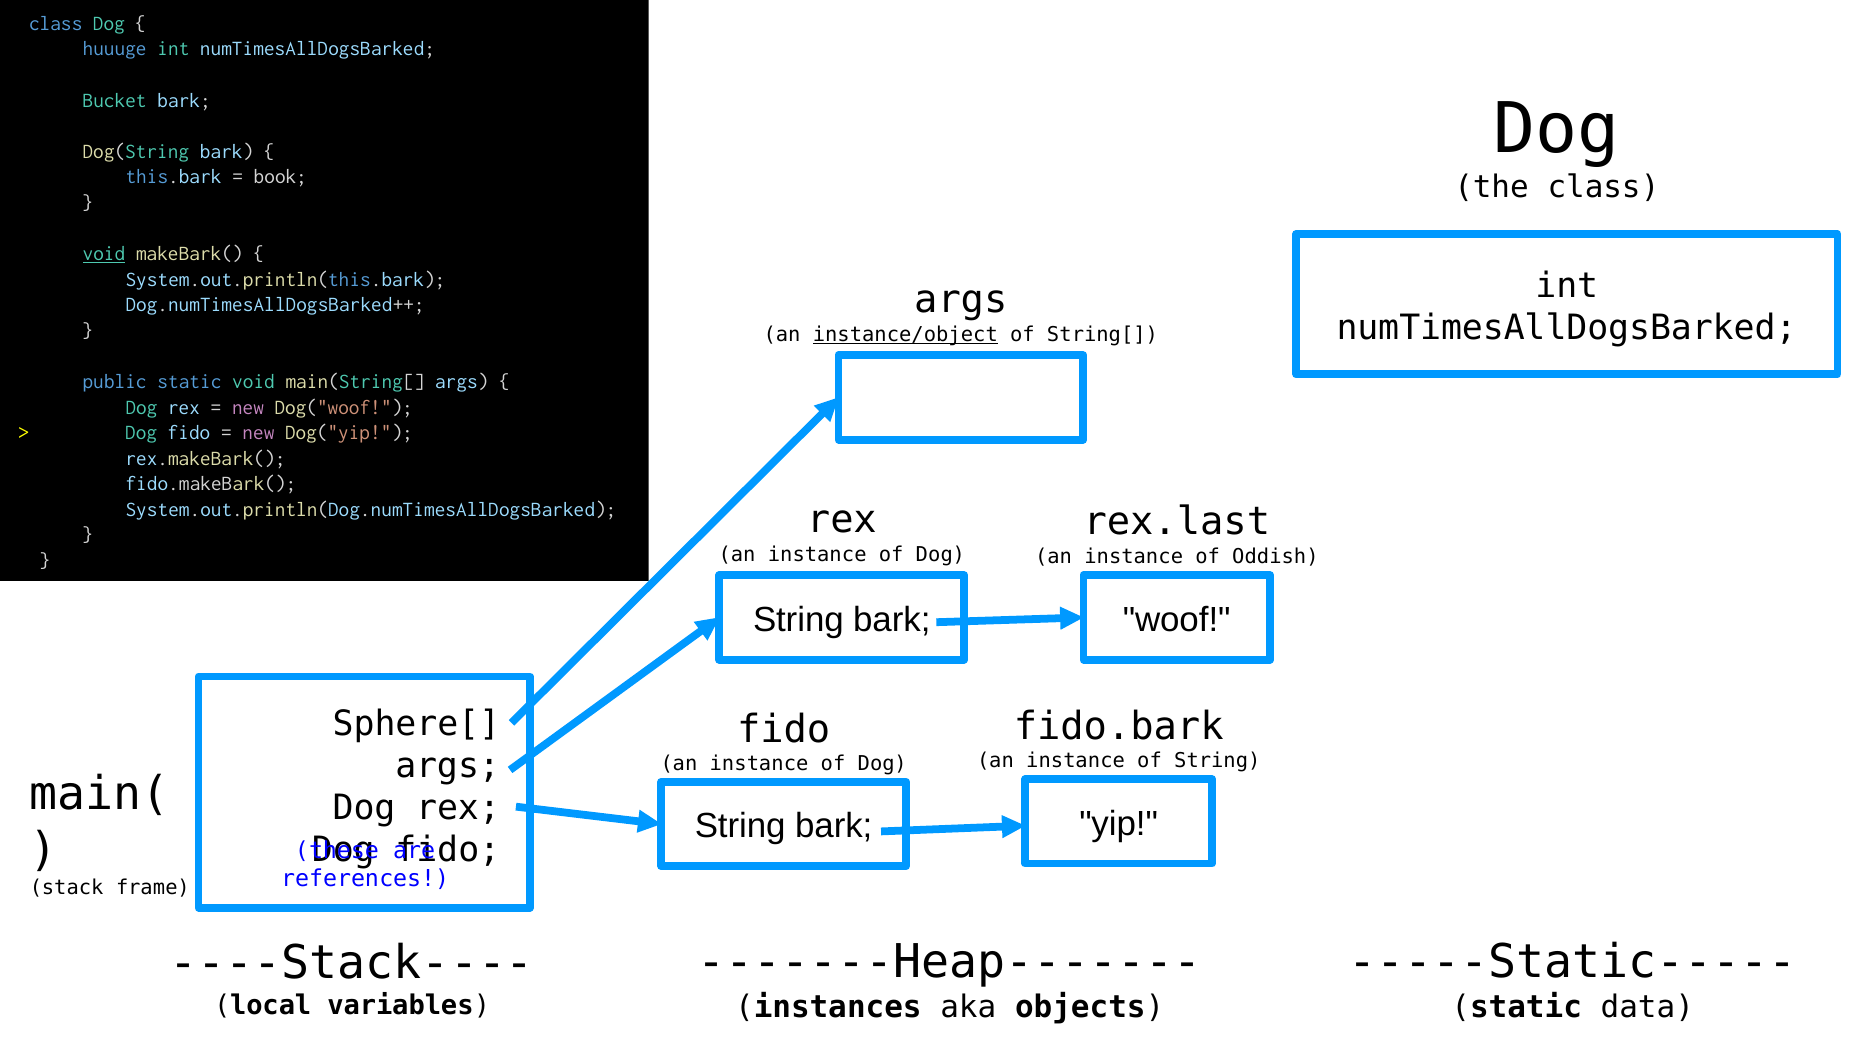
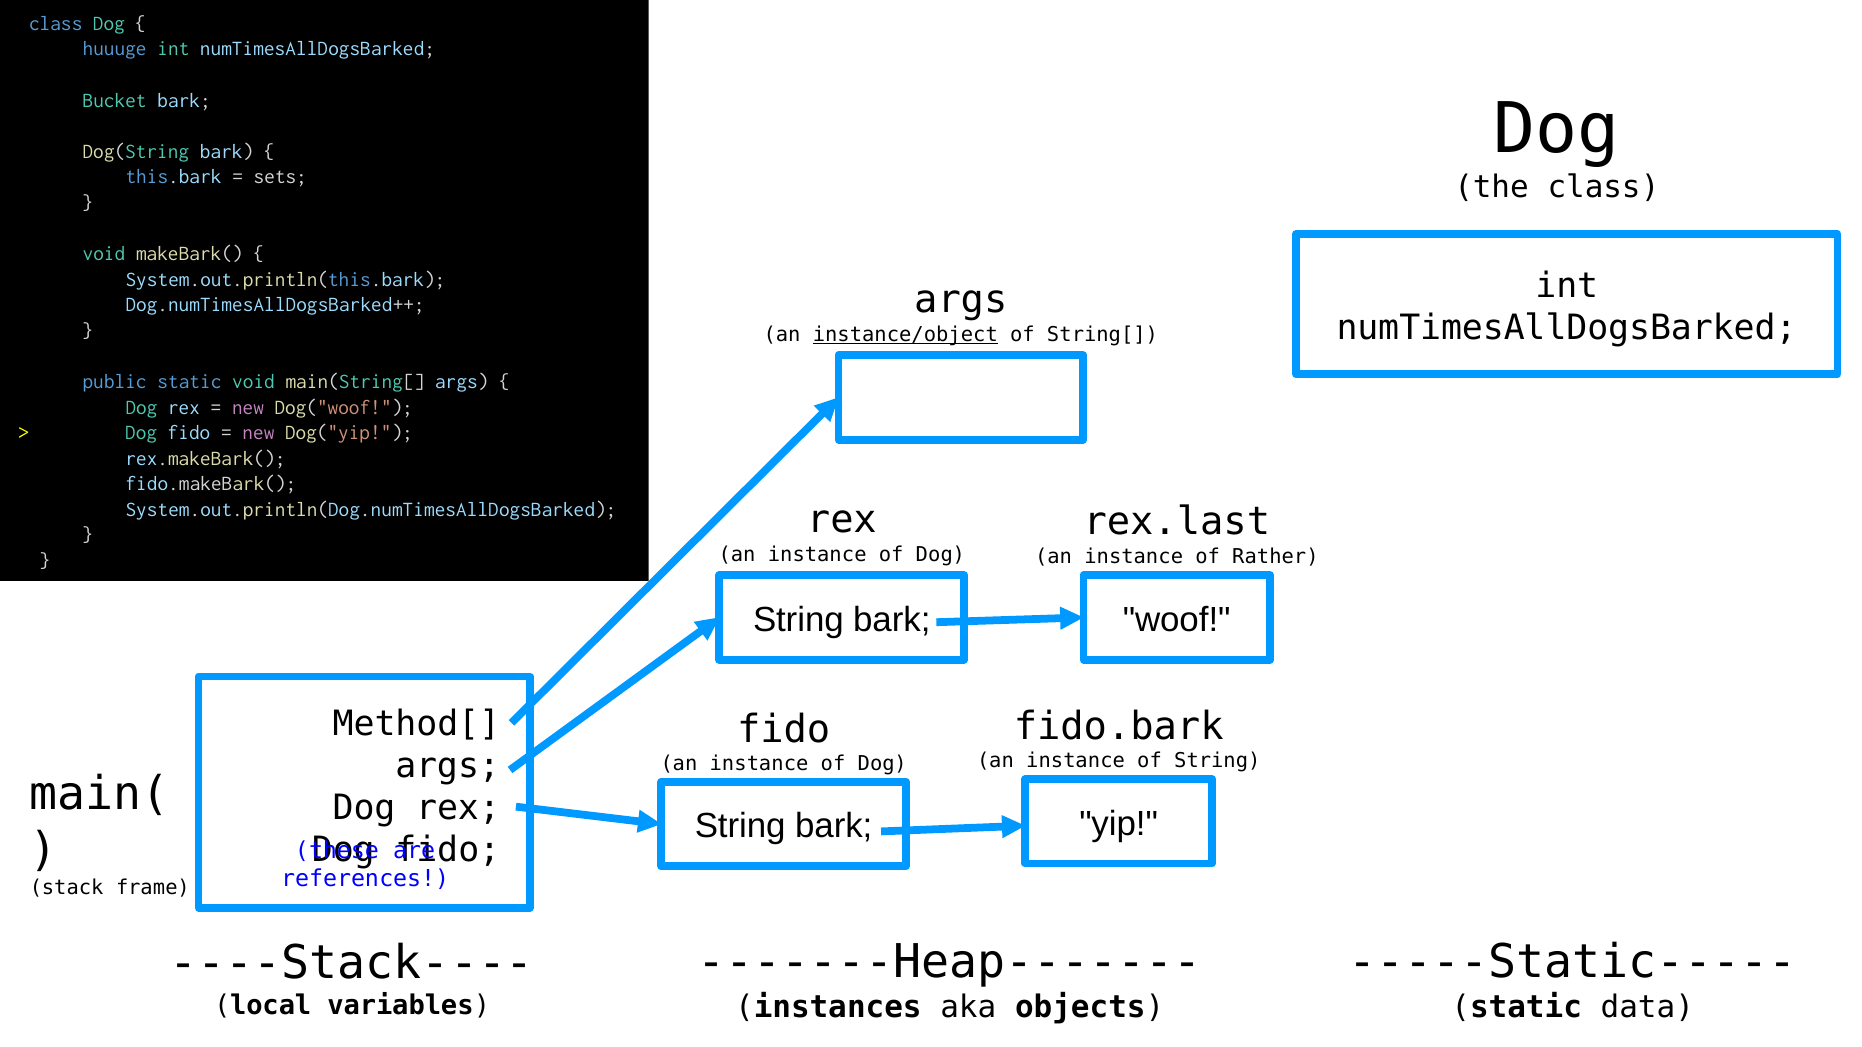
book: book -> sets (280, 177)
void underline: present -> none (104, 254)
Oddish: Oddish -> Rather (1275, 557)
Sphere[: Sphere[ -> Method[ (416, 724)
